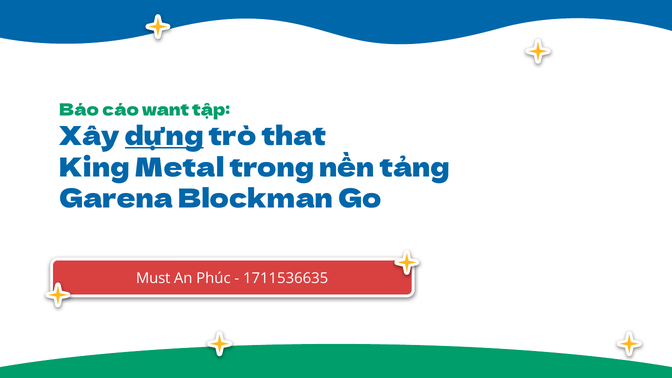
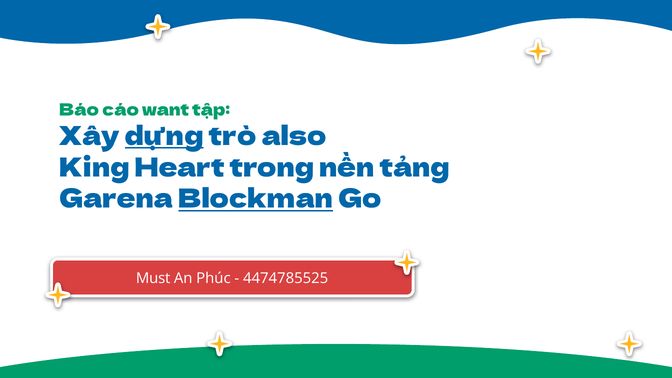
that: that -> also (294, 137)
Metal: Metal -> Heart (180, 168)
Blockman underline: none -> present (256, 199)
1711536635: 1711536635 -> 4474785525 (286, 279)
